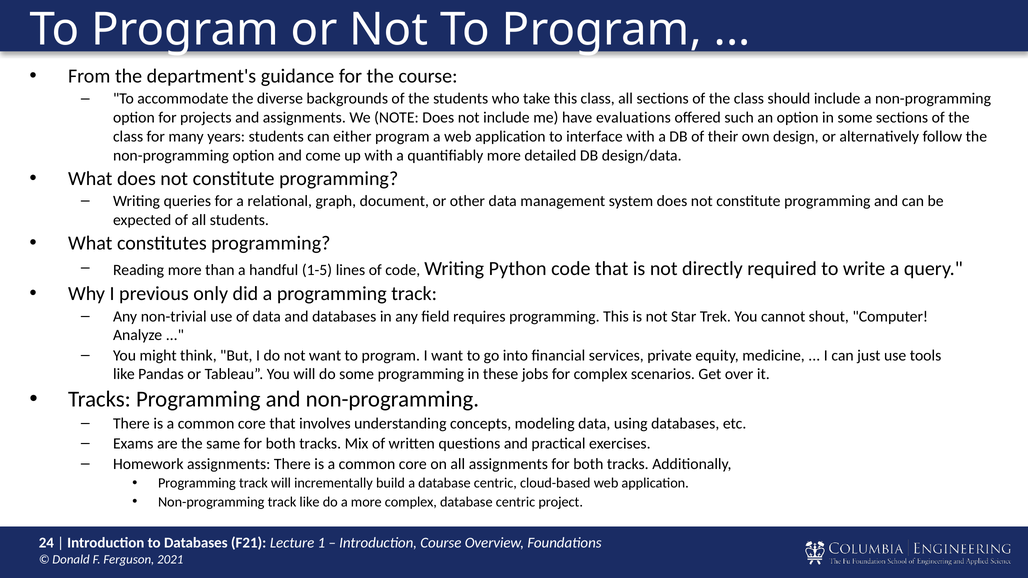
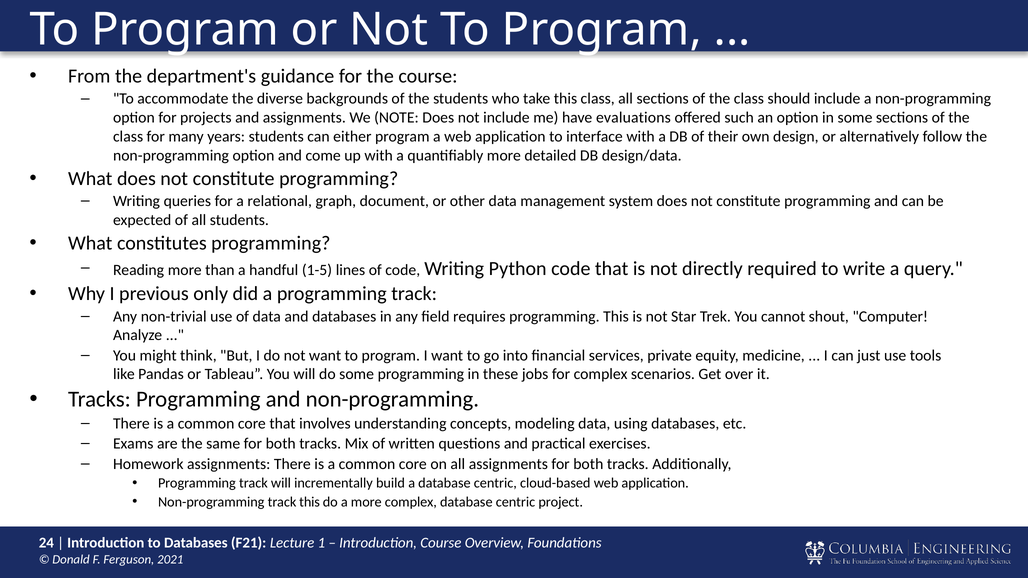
track like: like -> this (310, 502)
